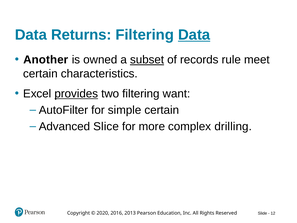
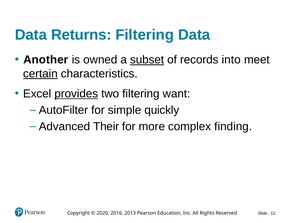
Data underline: present -> none (194, 35)
rule: rule -> into (231, 60)
certain underline: none -> present (40, 74)
simple certain: certain -> quickly (162, 110)
Slice: Slice -> Their (106, 126)
drilling: drilling -> finding (233, 126)
